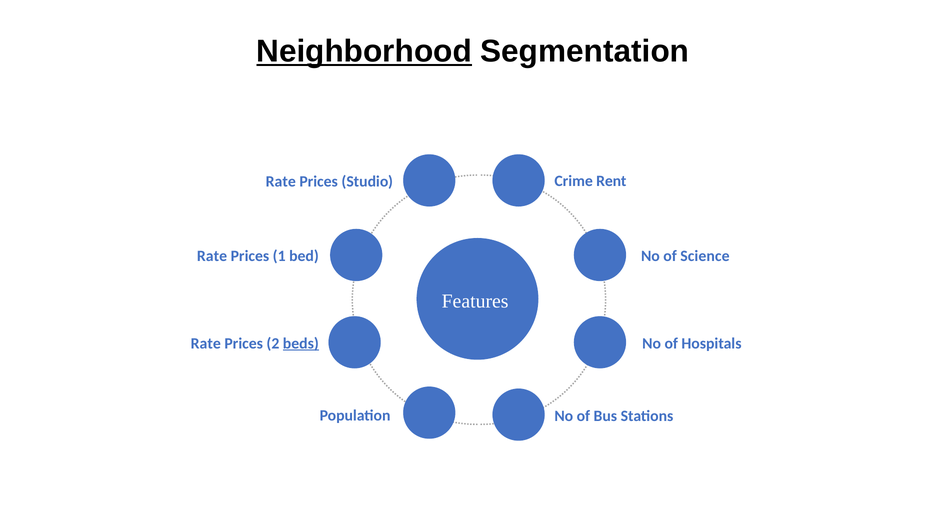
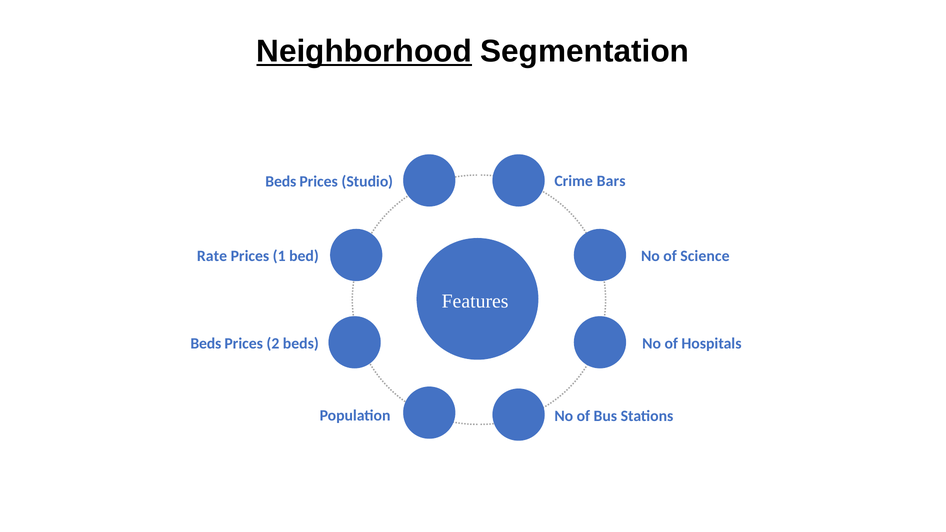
Rent: Rent -> Bars (611, 181)
Rate: Rate -> Beds (281, 182)
Rate: Rate -> Beds (206, 343)
beds underline: present -> none (301, 343)
